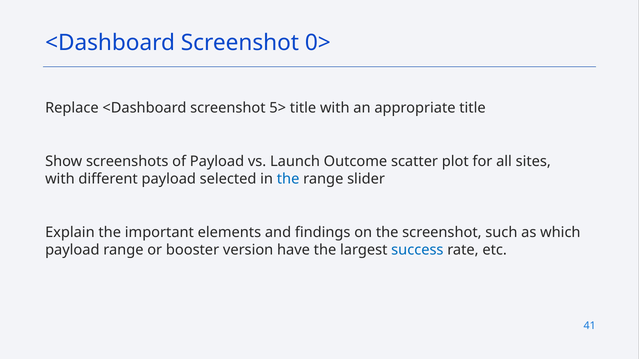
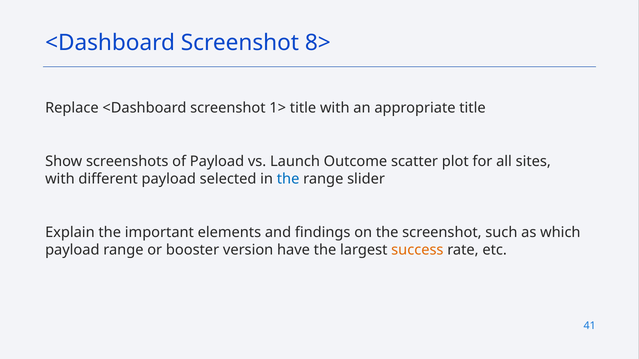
0>: 0> -> 8> (318, 43)
5>: 5> -> 1> (278, 108)
success colour: blue -> orange (417, 250)
